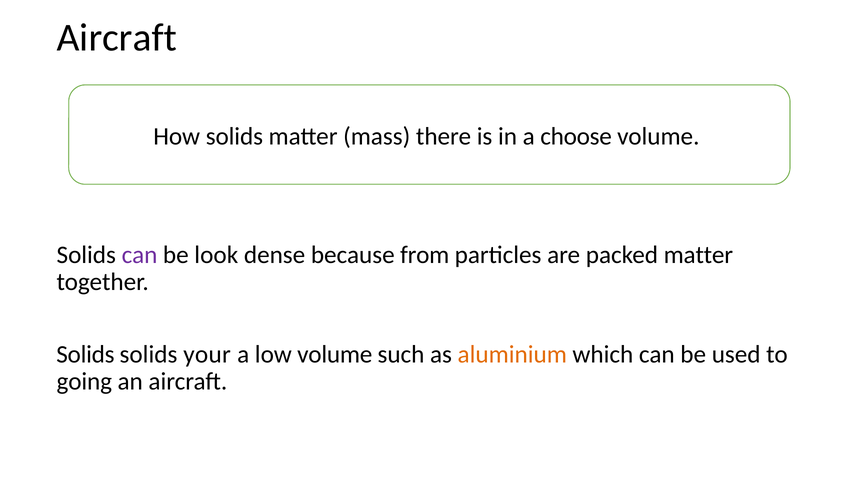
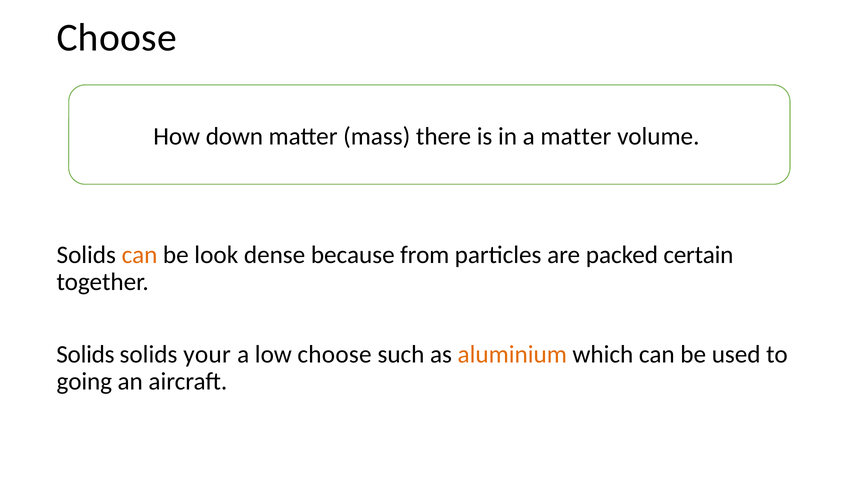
Aircraft: Aircraft -> Choose (117, 38)
How solids: solids -> down (234, 136)
a choose: choose -> matter (576, 136)
can colour: purple -> orange (140, 255)
packed matter: matter -> certain (698, 255)
low volume: volume -> choose (335, 354)
